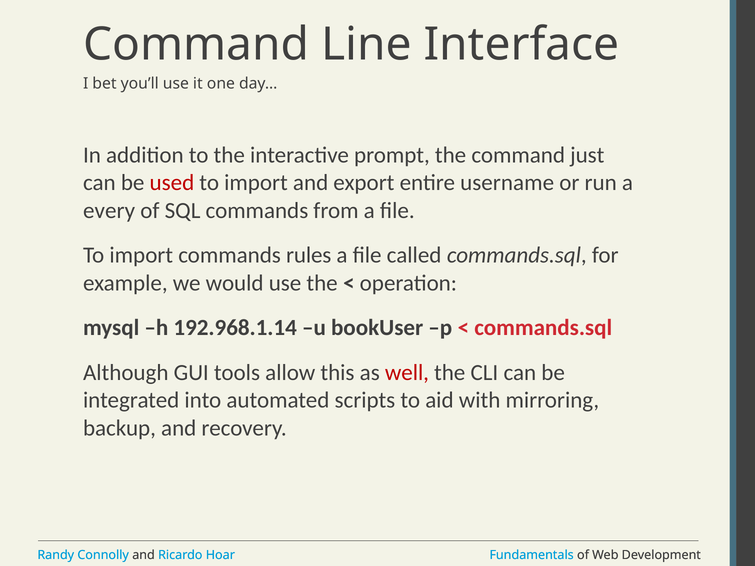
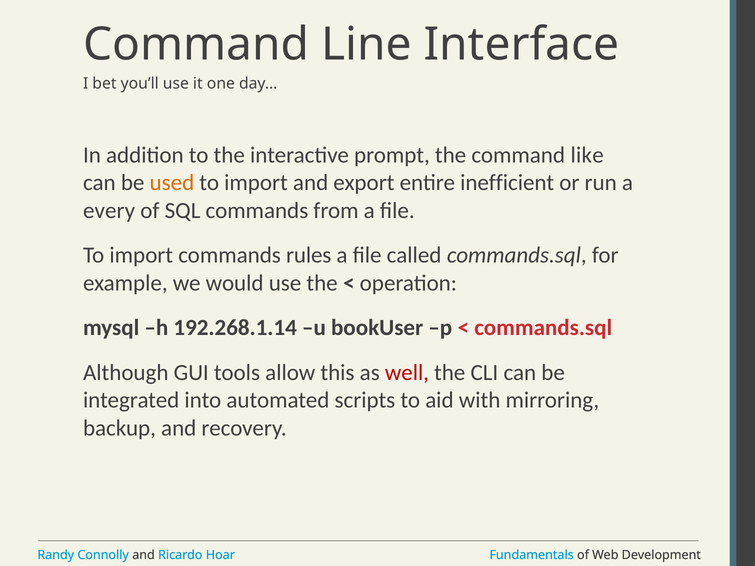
just: just -> like (587, 155)
used colour: red -> orange (172, 183)
username: username -> inefficient (507, 183)
192.968.1.14: 192.968.1.14 -> 192.268.1.14 (235, 328)
